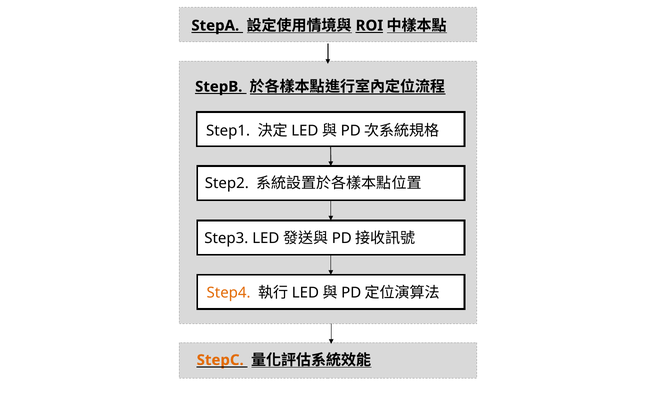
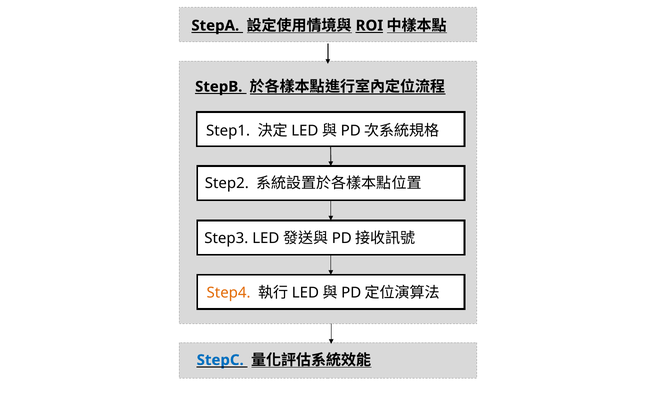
StepC colour: orange -> blue (220, 360)
